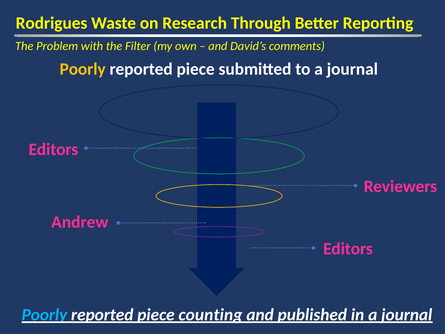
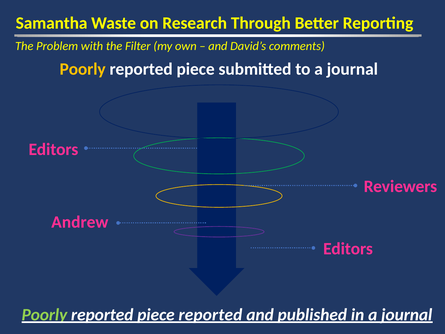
Rodrigues: Rodrigues -> Samantha (52, 23)
Poorly colour: light blue -> light green (44, 315)
piece counting: counting -> reported (210, 315)
